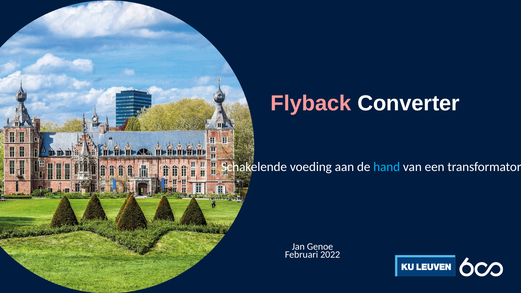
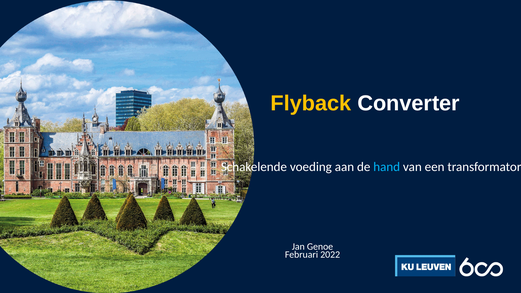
Flyback colour: pink -> yellow (311, 103)
